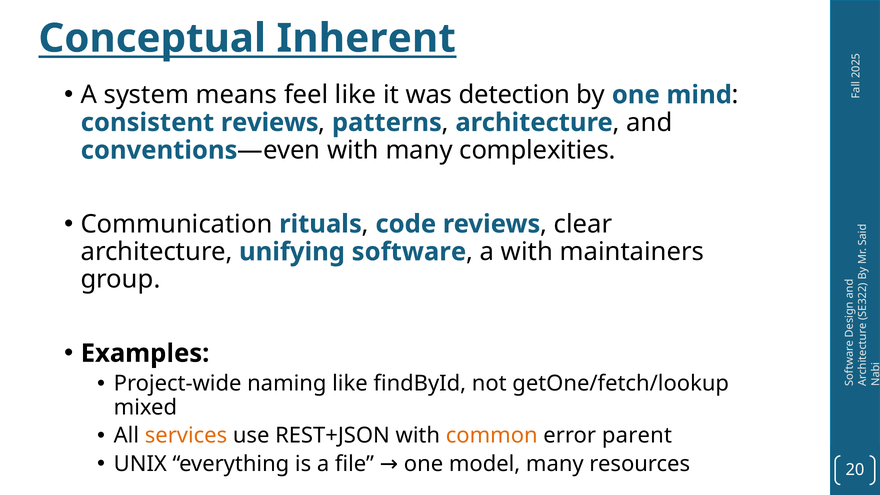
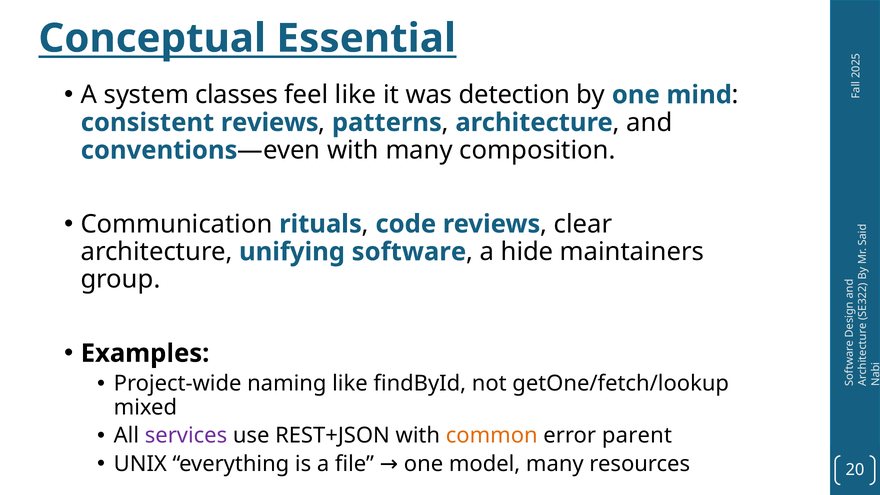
Inherent: Inherent -> Essential (366, 38)
means: means -> classes (237, 95)
complexities: complexities -> composition (537, 150)
a with: with -> hide (527, 252)
services colour: orange -> purple (186, 436)
